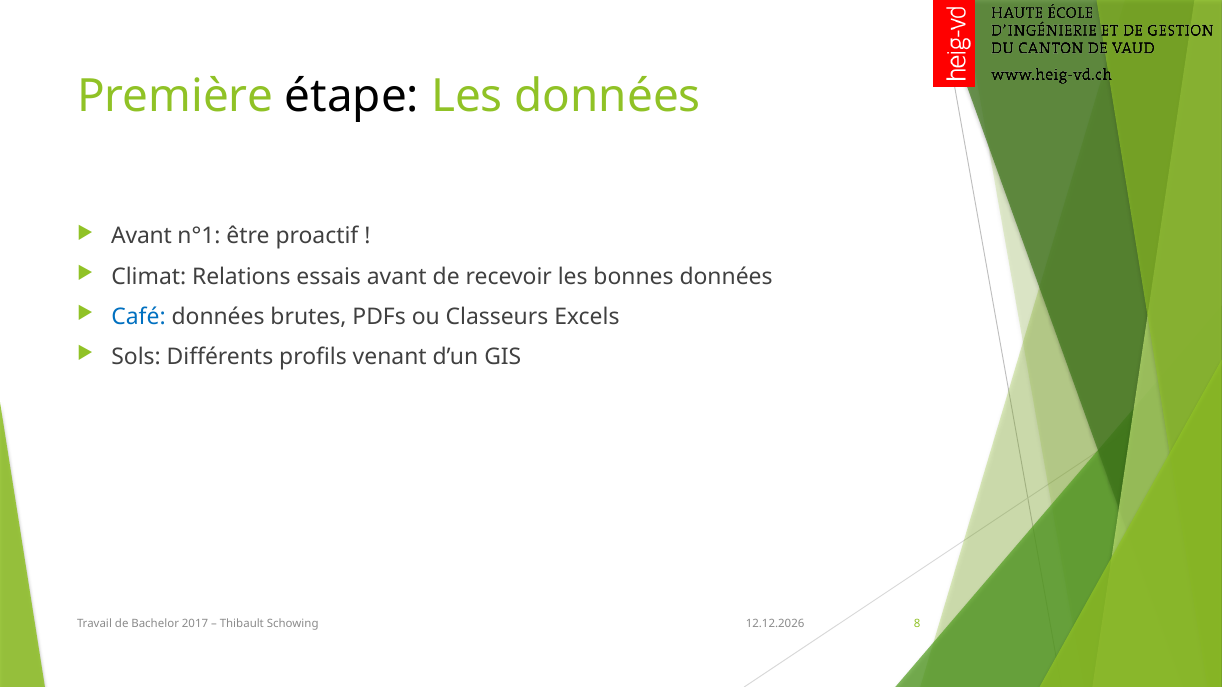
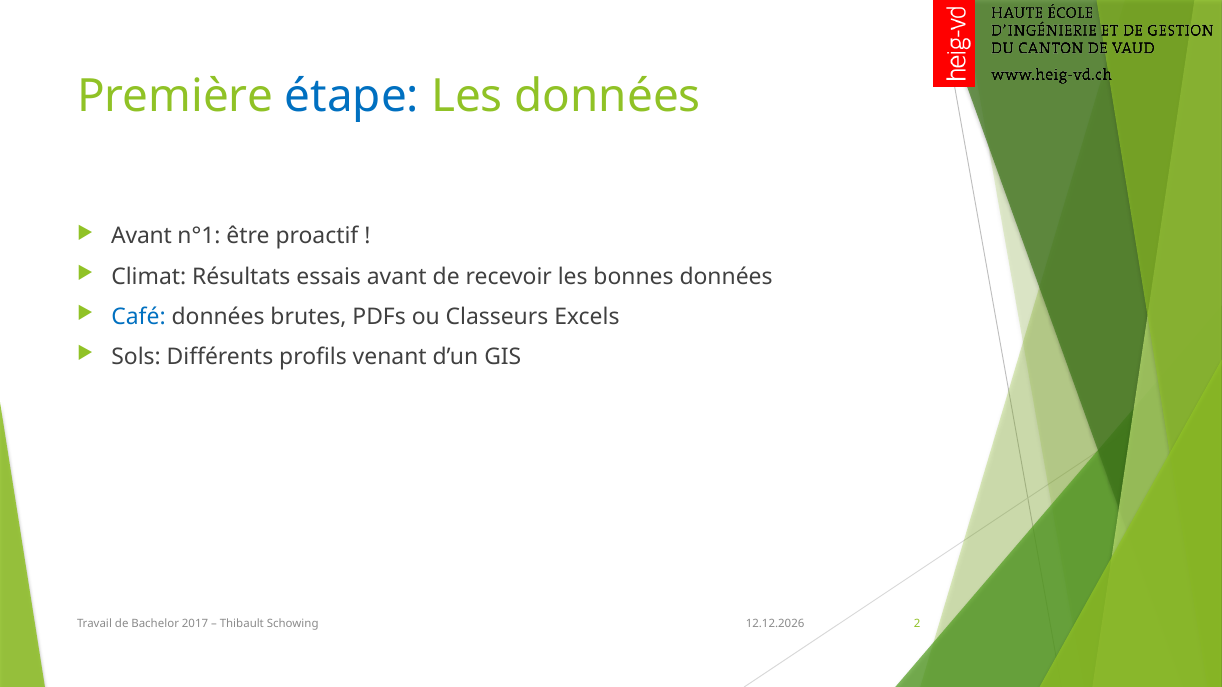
étape colour: black -> blue (352, 96)
Relations: Relations -> Résultats (241, 277)
8: 8 -> 2 (917, 624)
